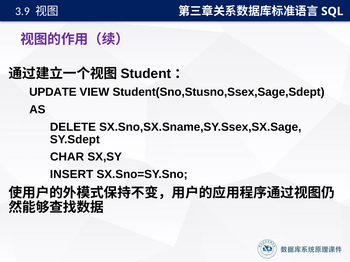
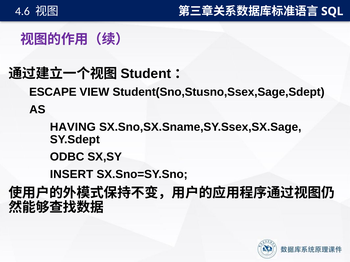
3.9: 3.9 -> 4.6 (22, 11)
UPDATE: UPDATE -> ESCAPE (53, 92)
DELETE: DELETE -> HAVING (73, 127)
CHAR: CHAR -> ODBC (67, 157)
